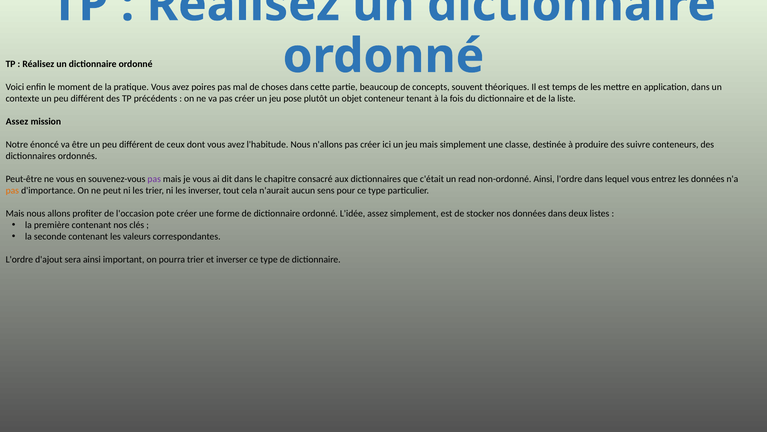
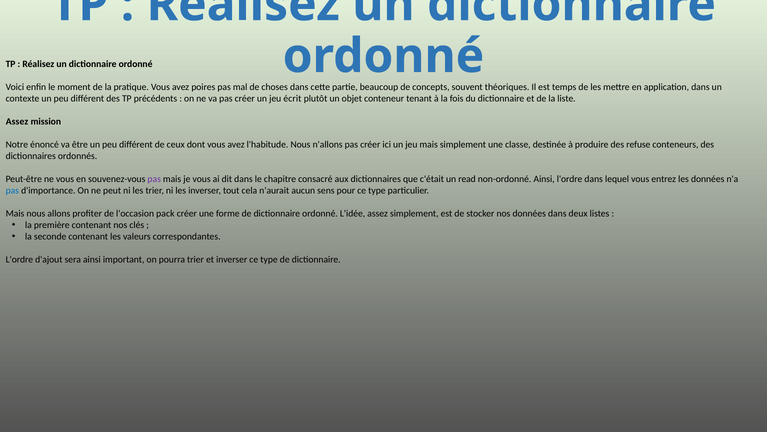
pose: pose -> écrit (292, 98)
suivre: suivre -> refuse (638, 144)
pas colour: orange -> blue (12, 190)
pote: pote -> pack (165, 213)
